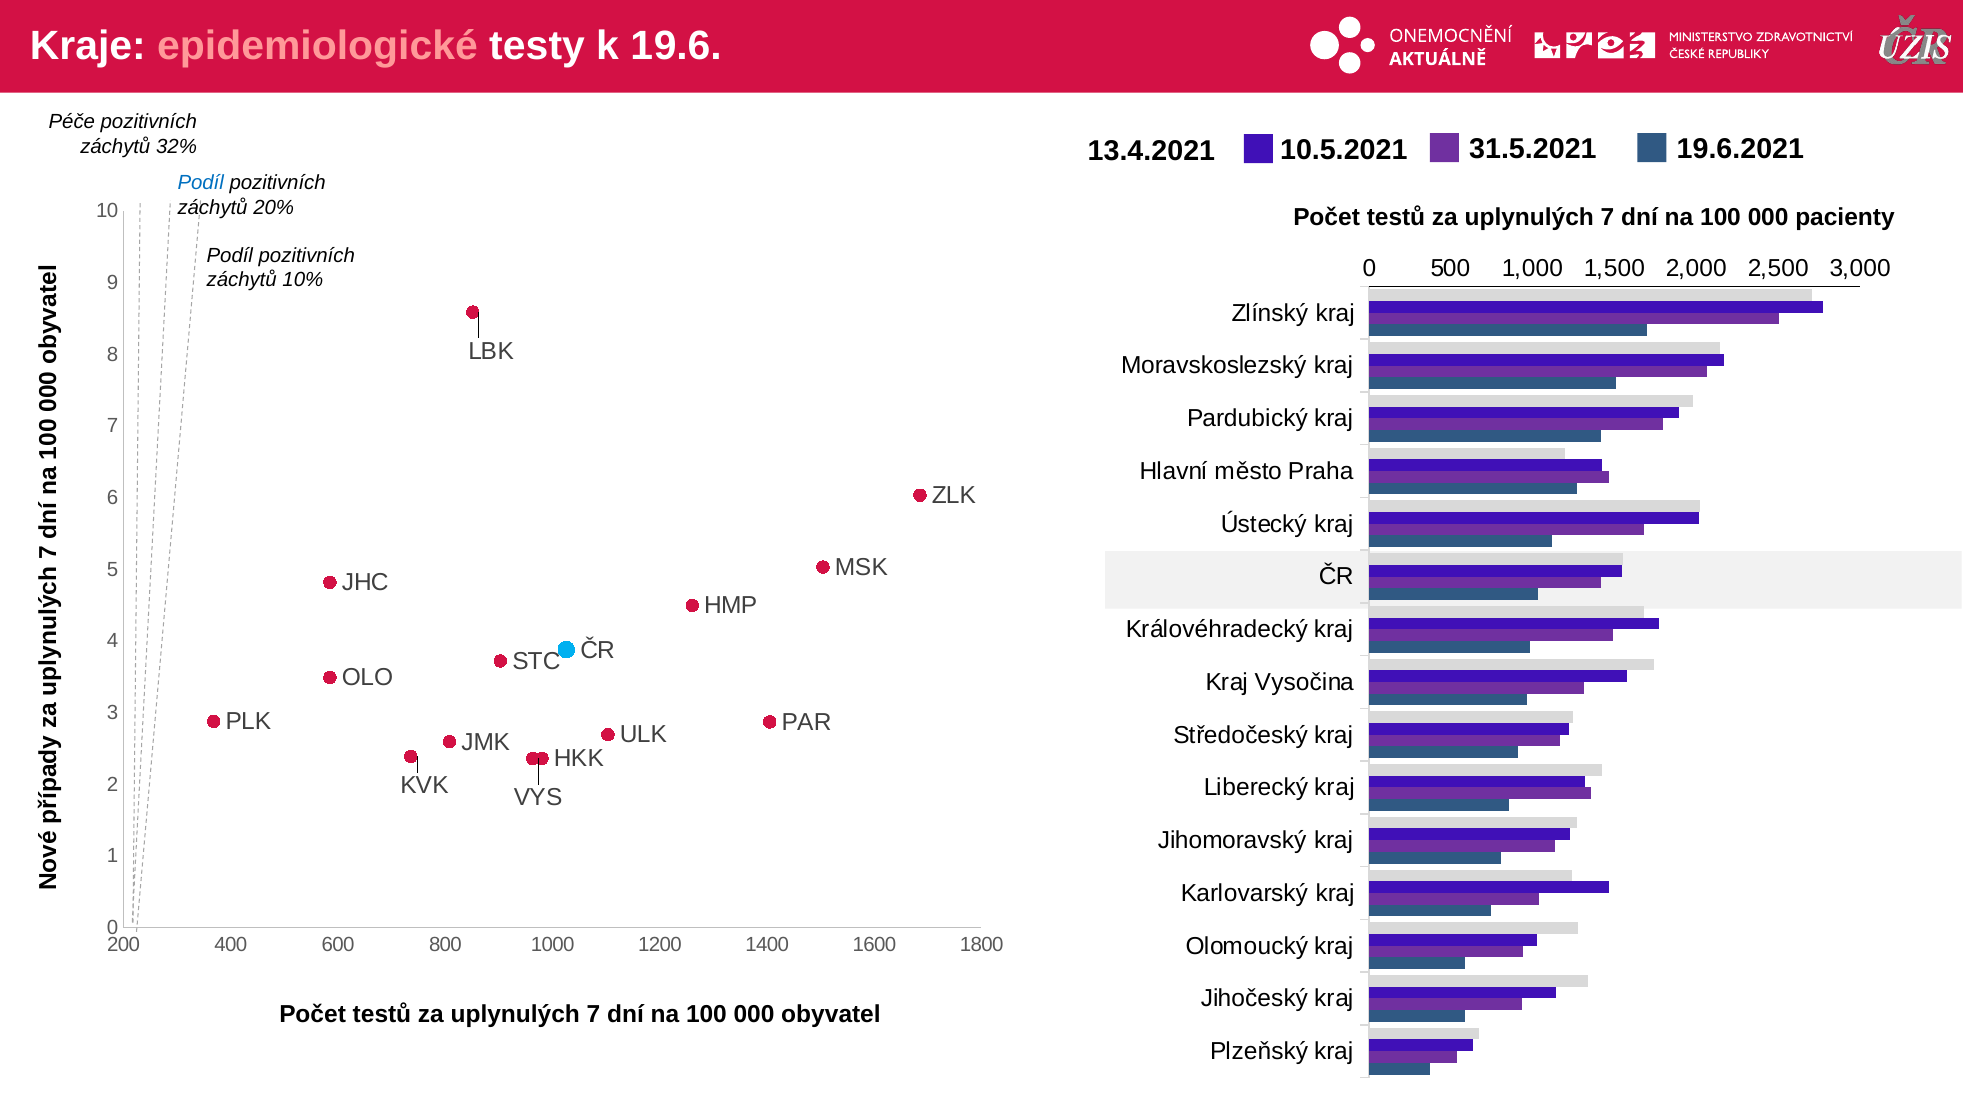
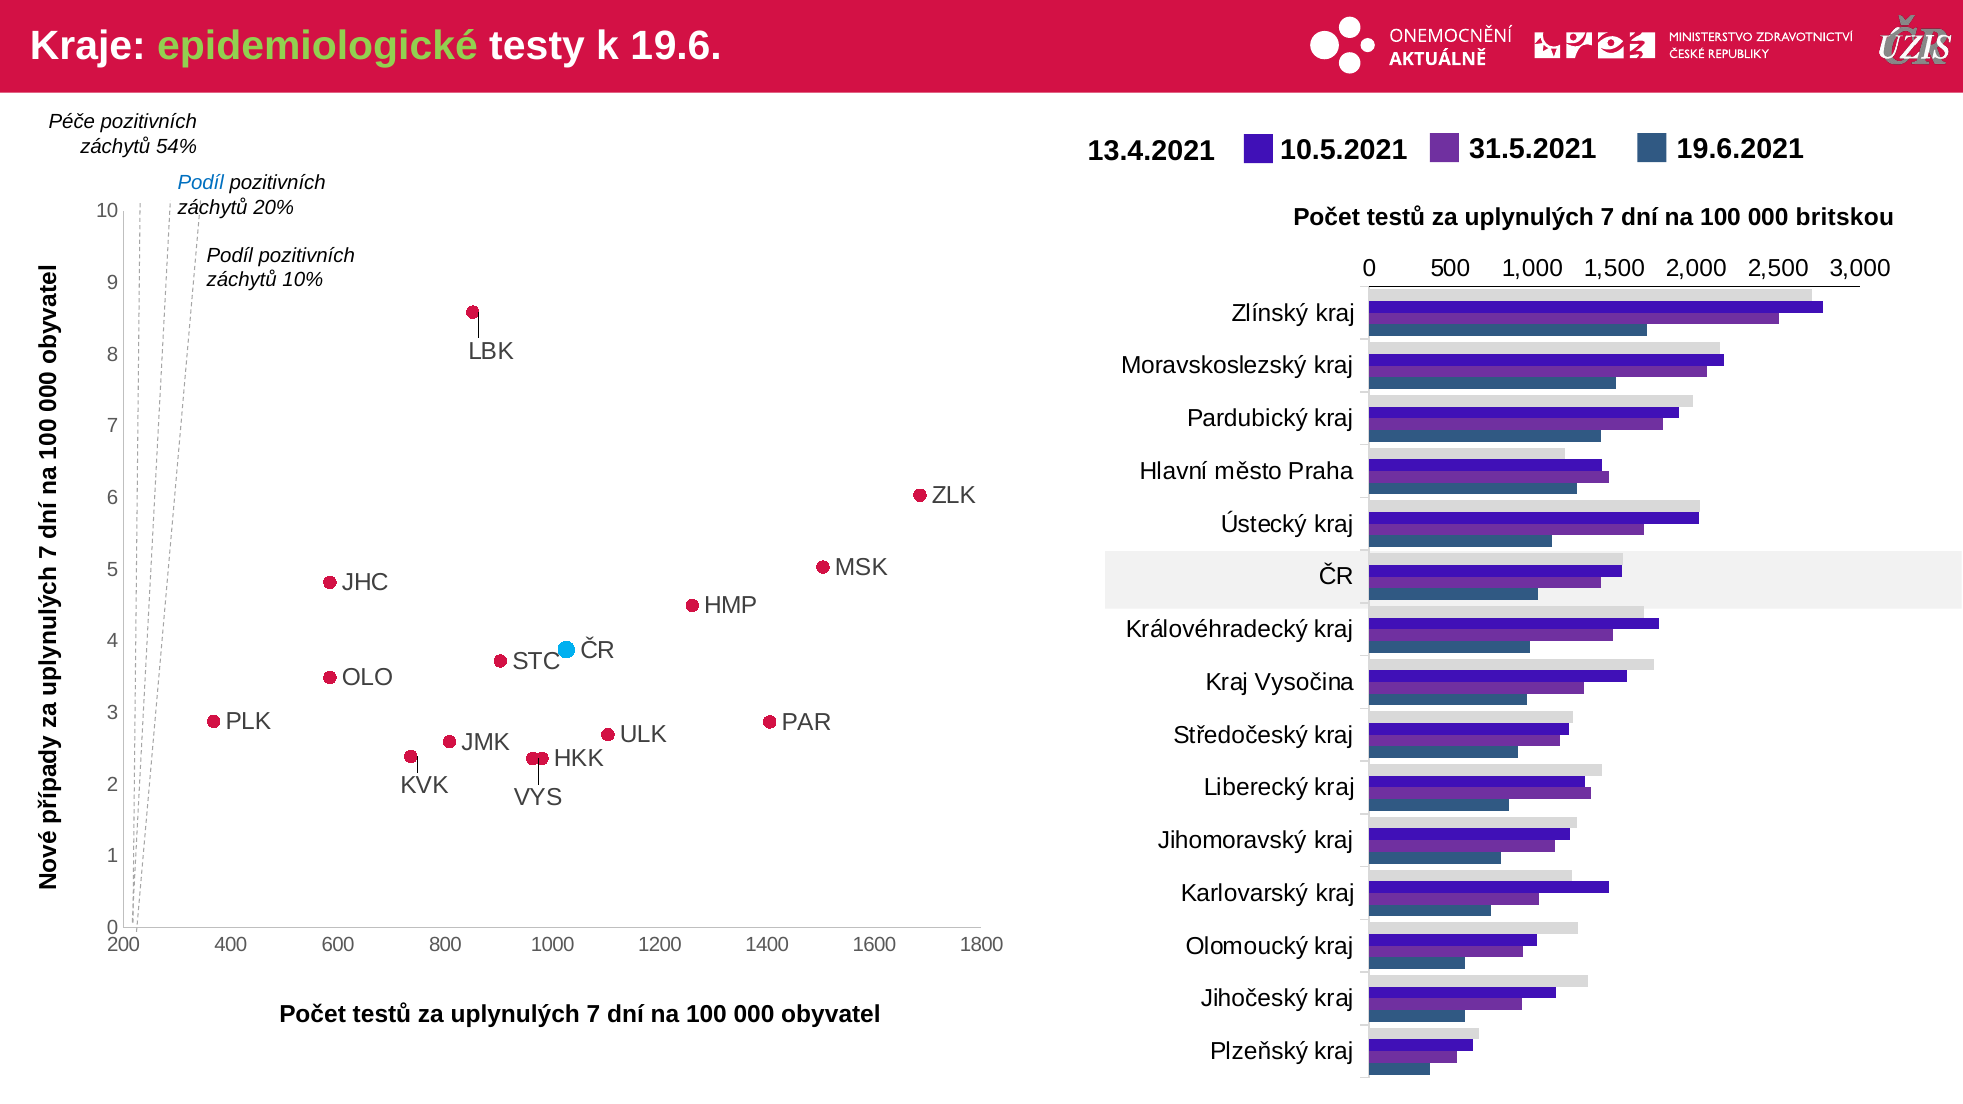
epidemiologické colour: pink -> light green (318, 46)
32%: 32% -> 54% (177, 146)
pacienty: pacienty -> britskou (1845, 217)
